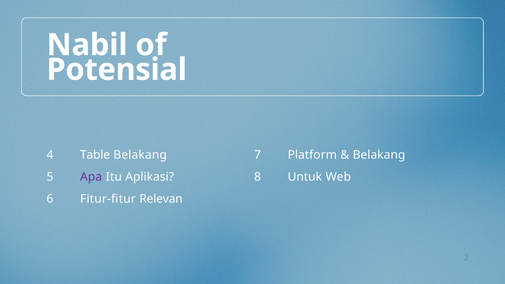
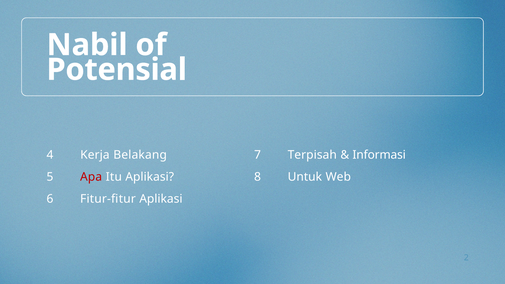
Table: Table -> Kerja (95, 155)
Platform: Platform -> Terpisah (312, 155)
Belakang: Belakang -> Informasi (379, 155)
Apa colour: purple -> red (91, 177)
Fitur-fitur Relevan: Relevan -> Aplikasi (161, 199)
